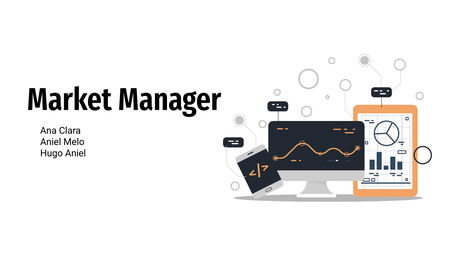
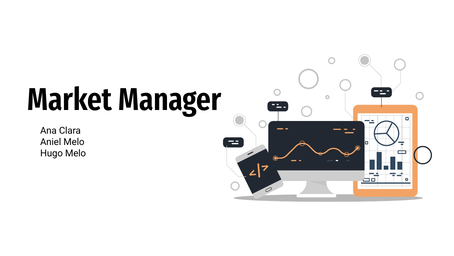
Hugo Aniel: Aniel -> Melo (76, 153)
